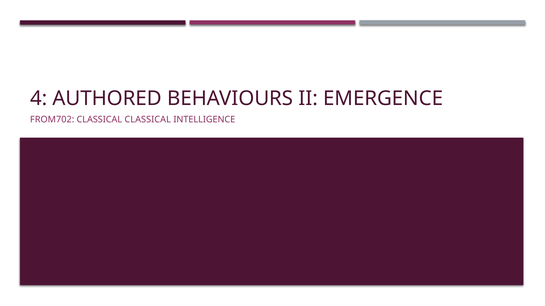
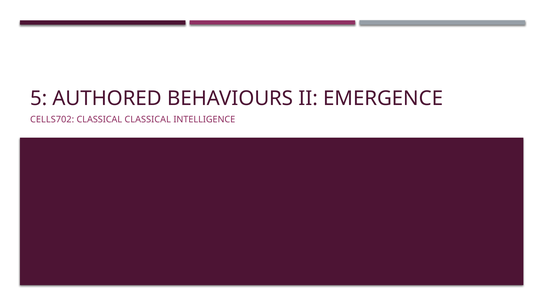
4: 4 -> 5 (39, 99)
FROM702: FROM702 -> CELLS702 (52, 120)
